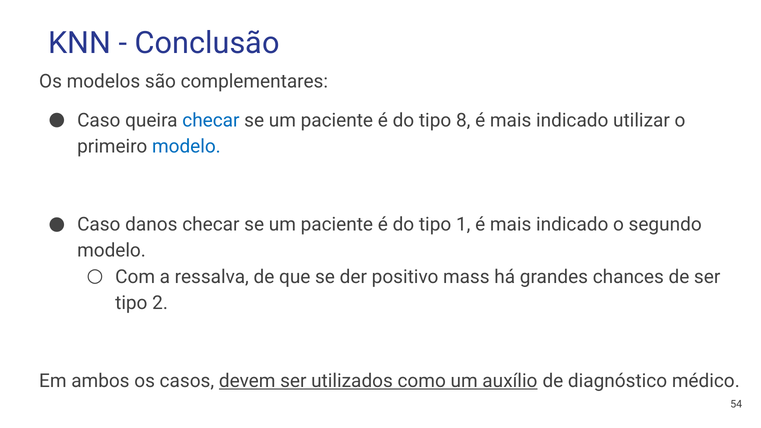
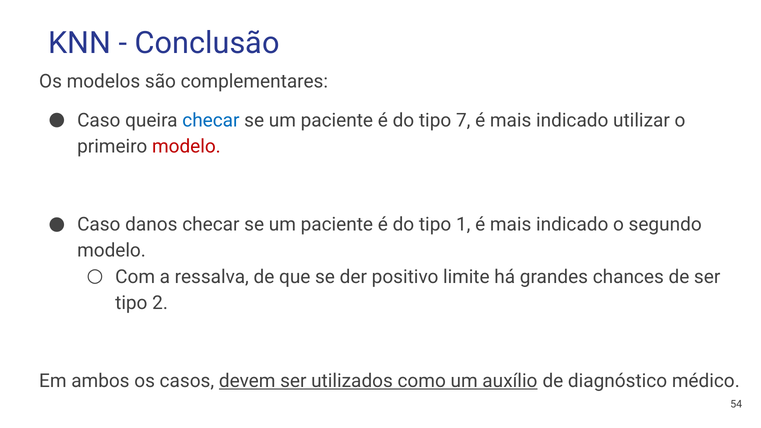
8: 8 -> 7 (463, 120)
modelo colour: blue -> red (186, 147)
mass: mass -> limite (466, 277)
